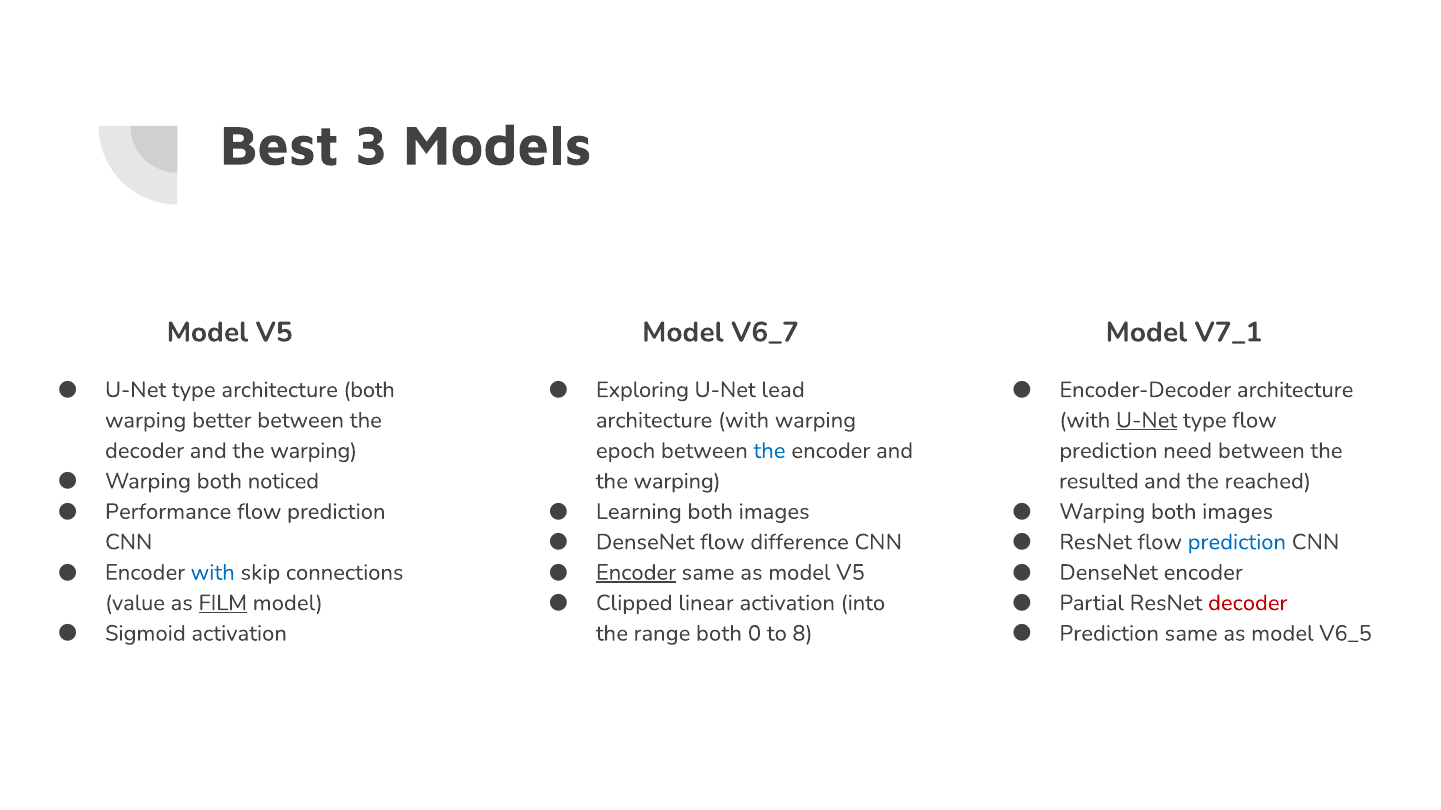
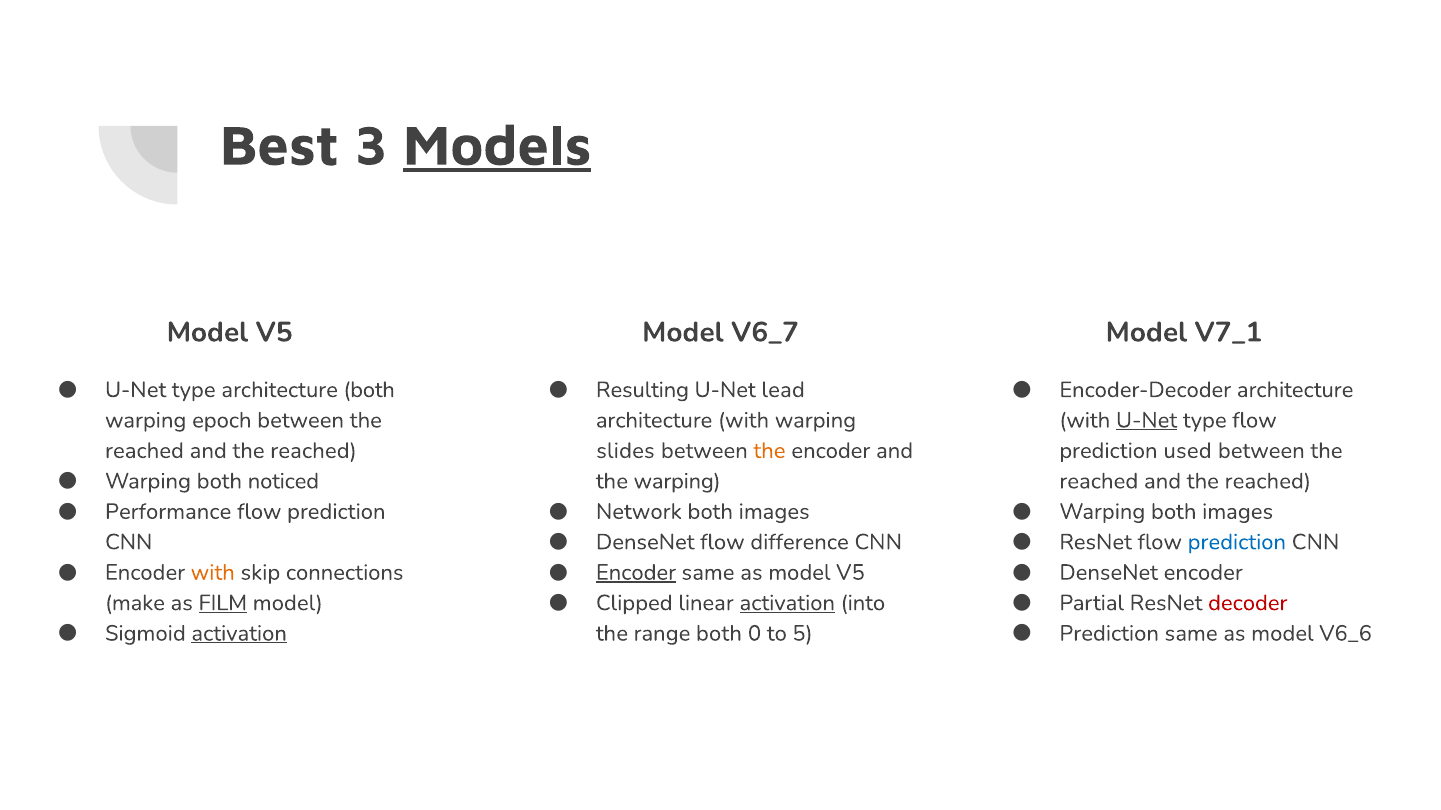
Models underline: none -> present (497, 146)
Exploring: Exploring -> Resulting (642, 390)
better: better -> epoch (222, 421)
decoder: decoder -> reached (144, 451)
warping: warping -> reached (314, 451)
epoch: epoch -> slides (625, 451)
the colour: blue -> orange (769, 451)
need: need -> used (1188, 451)
resulted: resulted -> reached (1099, 481)
Learning: Learning -> Network (639, 512)
with colour: blue -> orange (213, 573)
activation underline: none -> present (787, 603)
value: value -> make (135, 603)
activation underline: none -> present (239, 634)
V6_5: V6_5 -> V6_6 (1346, 634)
8: 8 -> 5 (802, 634)
